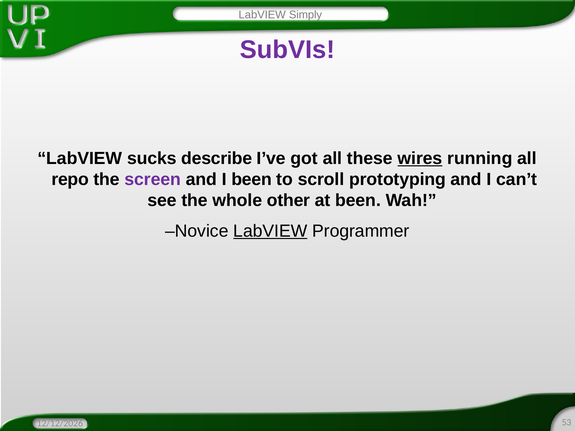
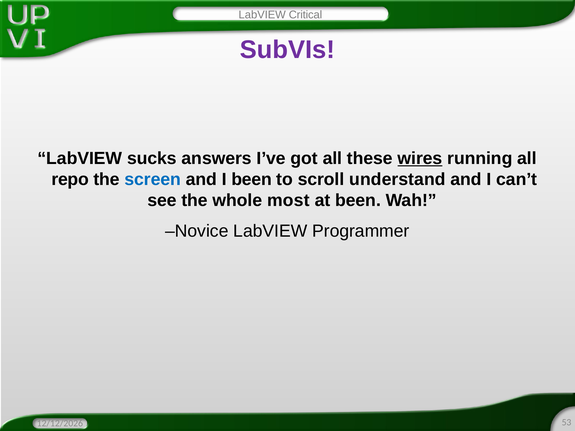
Simply: Simply -> Critical (305, 15)
describe: describe -> answers (217, 158)
screen colour: purple -> blue (153, 179)
prototyping: prototyping -> understand (397, 179)
other: other -> most (288, 200)
LabVIEW underline: present -> none (270, 231)
